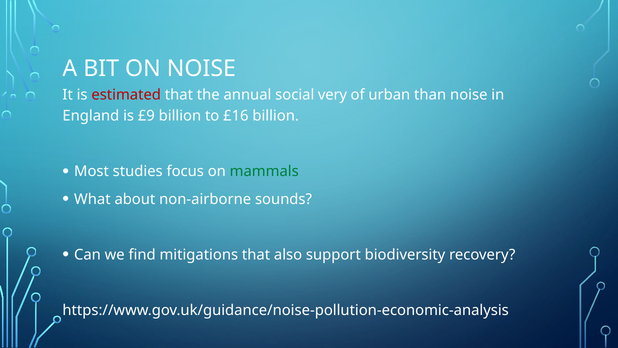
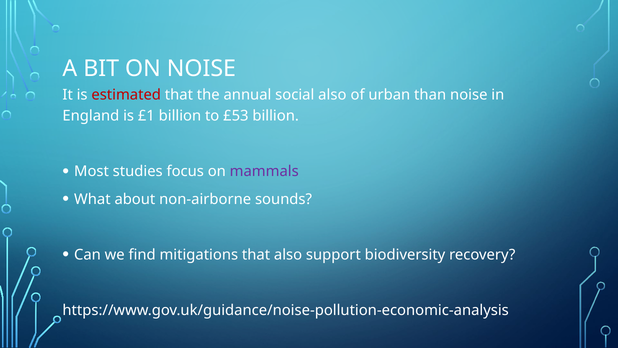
social very: very -> also (332, 95)
£9: £9 -> £1 (146, 116)
£16: £16 -> £53 (236, 116)
mammals colour: green -> purple (264, 171)
